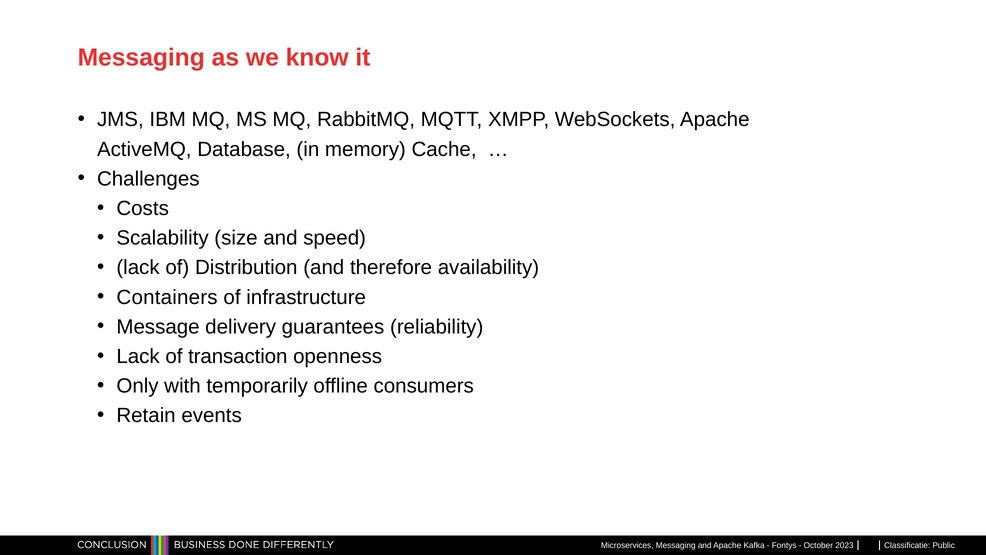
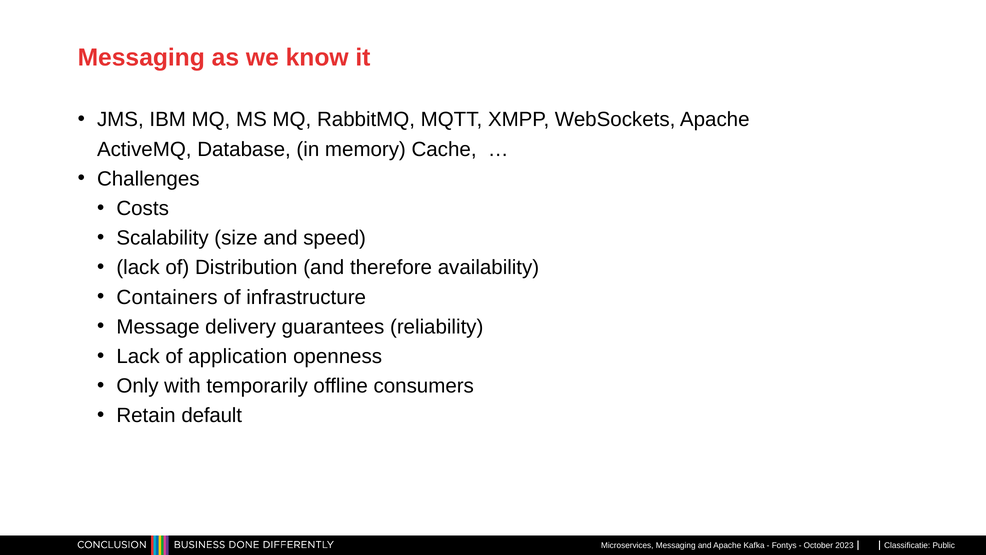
transaction: transaction -> application (238, 356)
events: events -> default (212, 415)
